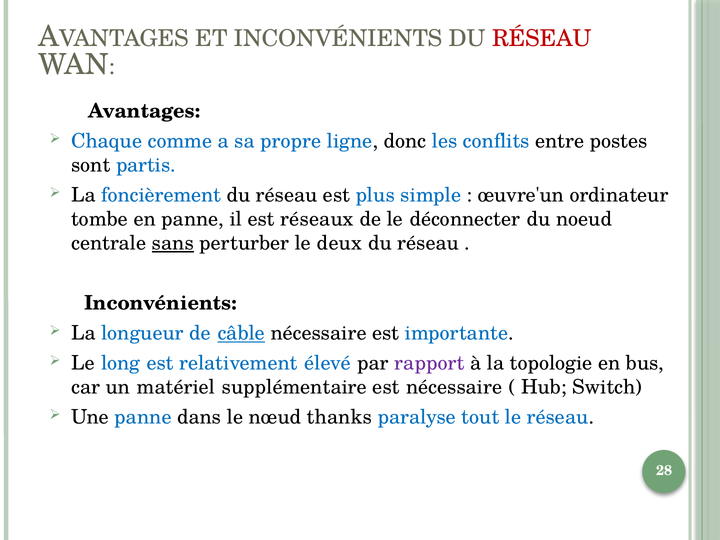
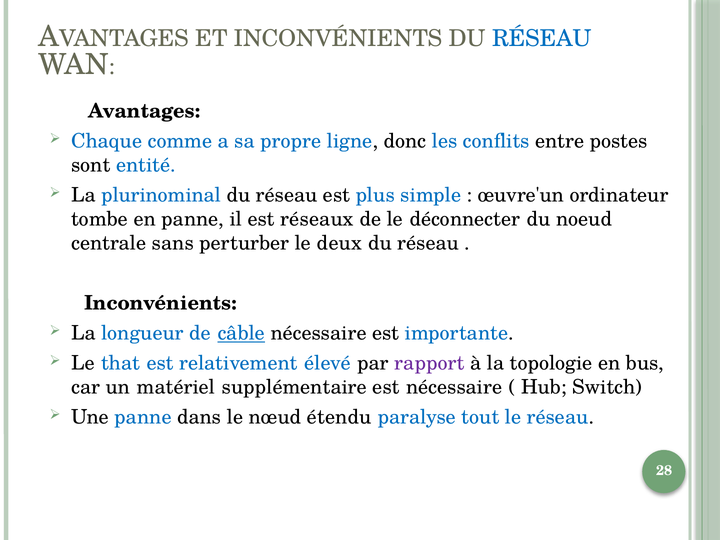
RÉSEAU colour: red -> blue (542, 39)
partis: partis -> entité (146, 165)
foncièrement: foncièrement -> plurinominal (161, 195)
sans underline: present -> none (173, 243)
long: long -> that (121, 363)
thanks: thanks -> étendu (339, 417)
